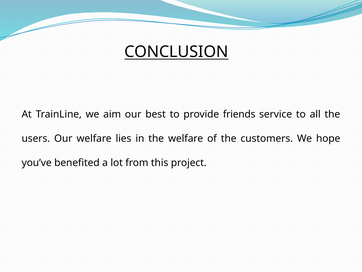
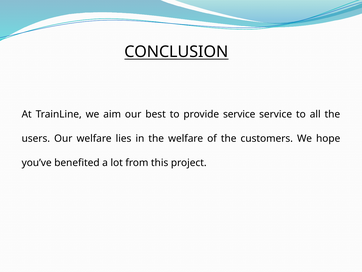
provide friends: friends -> service (239, 114)
